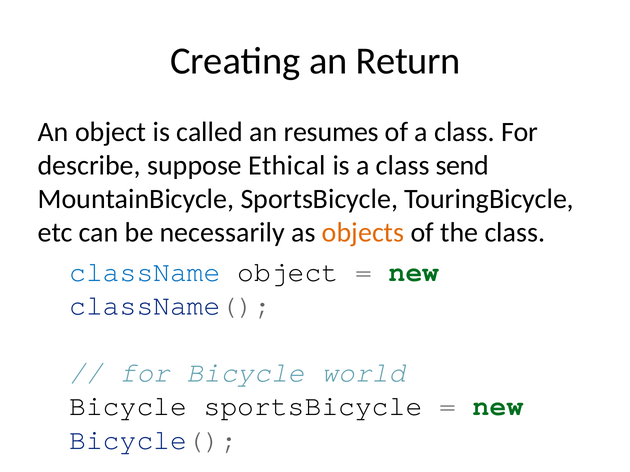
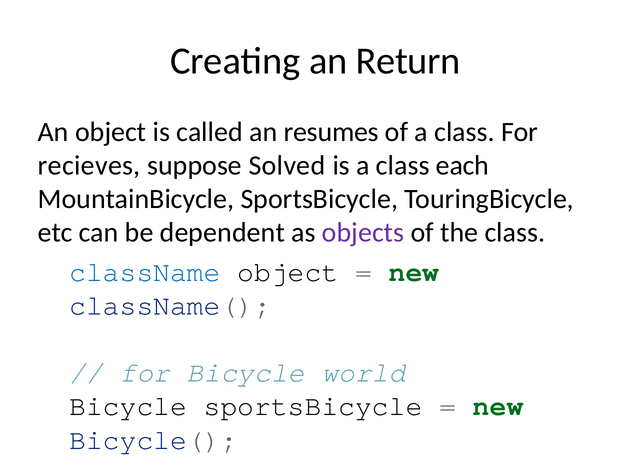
describe: describe -> recieves (89, 166)
Ethical: Ethical -> Solved (287, 166)
send: send -> each (462, 166)
necessarily: necessarily -> dependent (222, 233)
objects colour: orange -> purple (363, 233)
